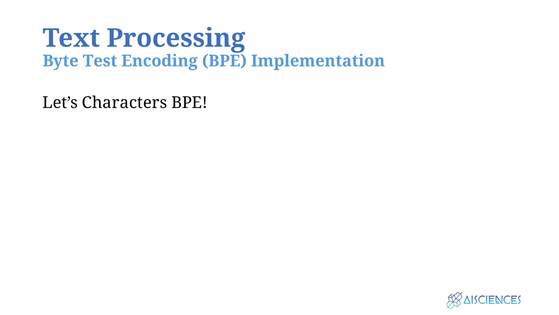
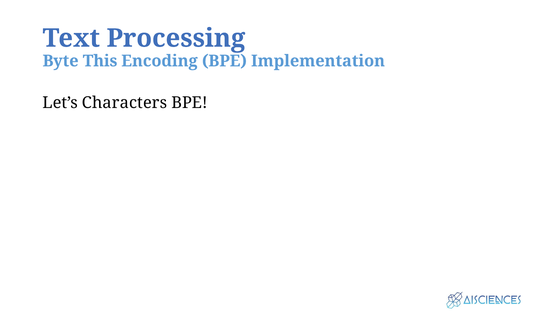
Test: Test -> This (100, 61)
